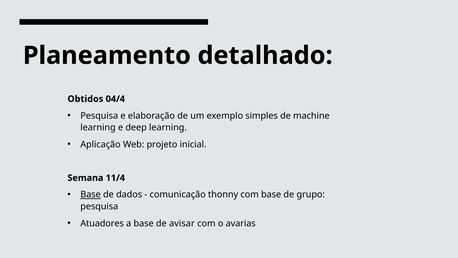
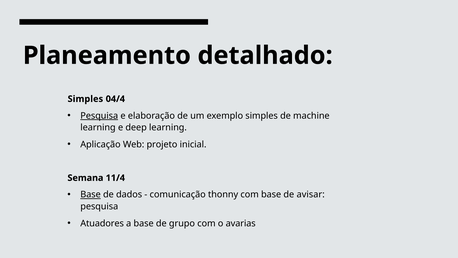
Obtidos: Obtidos -> Simples (85, 99)
Pesquisa underline: none -> present (99, 116)
grupo: grupo -> avisar (311, 194)
avisar: avisar -> grupo (182, 223)
